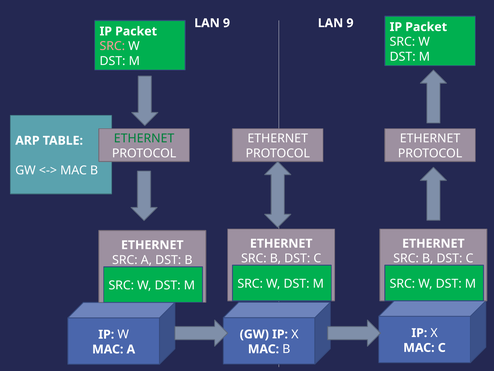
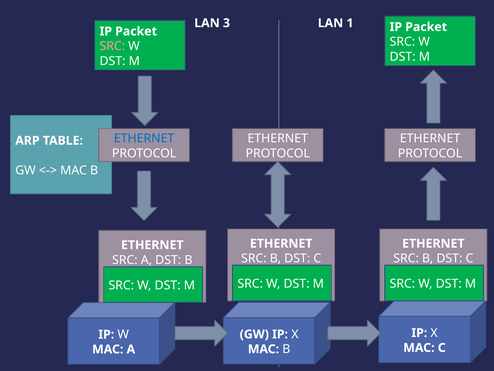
9: 9 -> 3 (226, 23)
9: 9 -> 1 (350, 23)
ETHERNET colour: green -> blue (144, 138)
